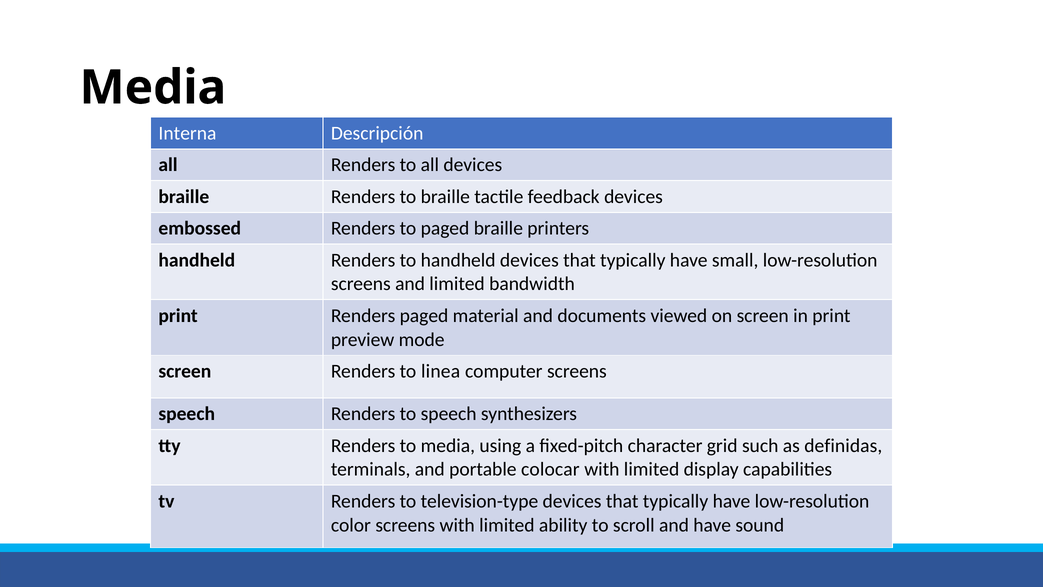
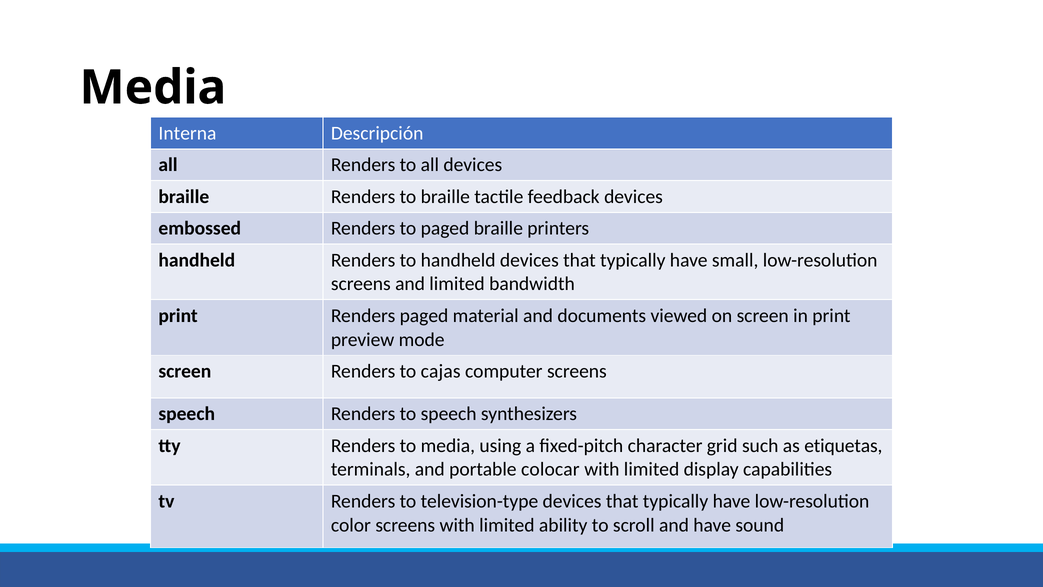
linea: linea -> cajas (441, 371)
definidas: definidas -> etiquetas (843, 445)
